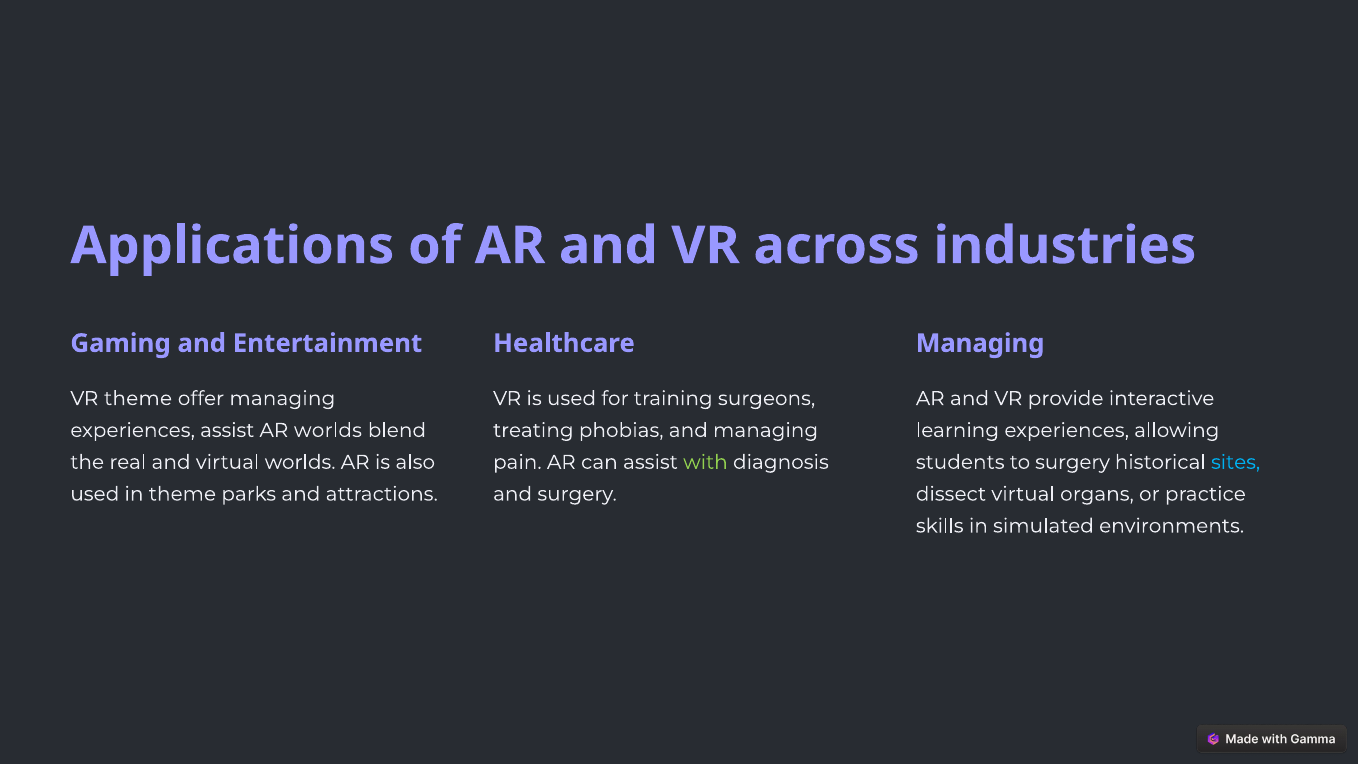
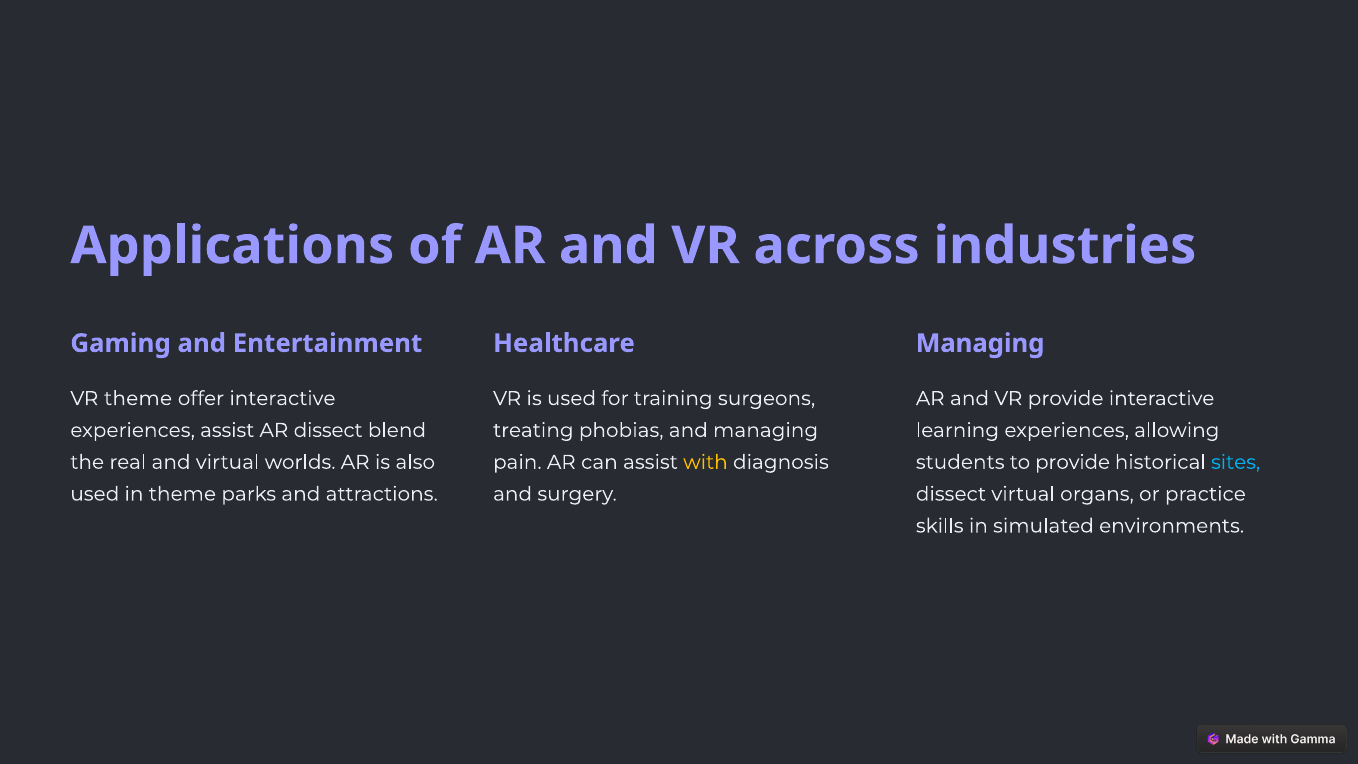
offer managing: managing -> interactive (282, 398)
AR worlds: worlds -> dissect (328, 430)
with colour: light green -> yellow (705, 462)
to surgery: surgery -> provide (1073, 462)
